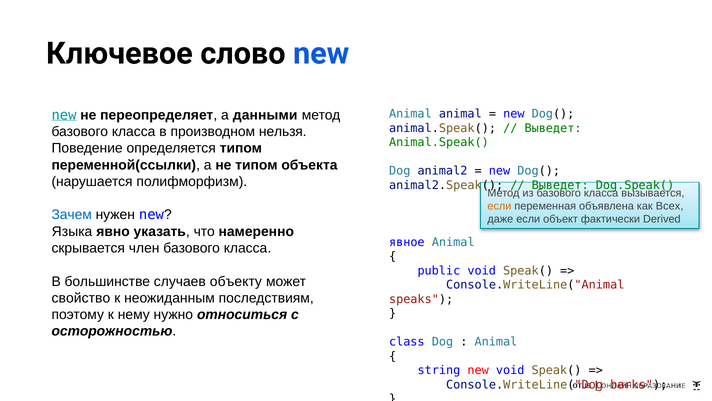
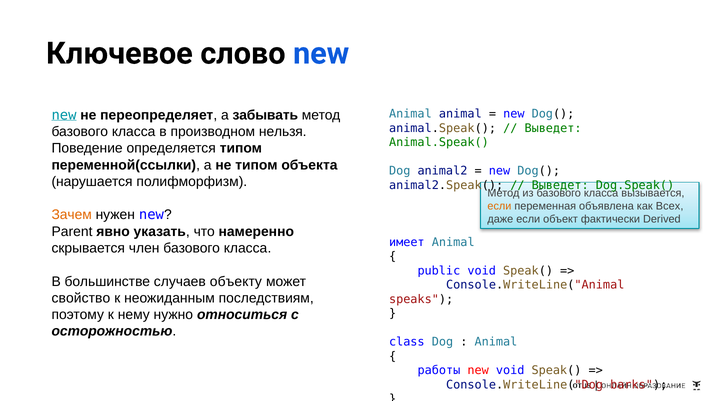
данными: данными -> забывать (265, 115)
Зачем colour: blue -> orange (72, 215)
Языка: Языка -> Parent (72, 231)
явное: явное -> имеет (407, 242)
string: string -> работы (439, 370)
